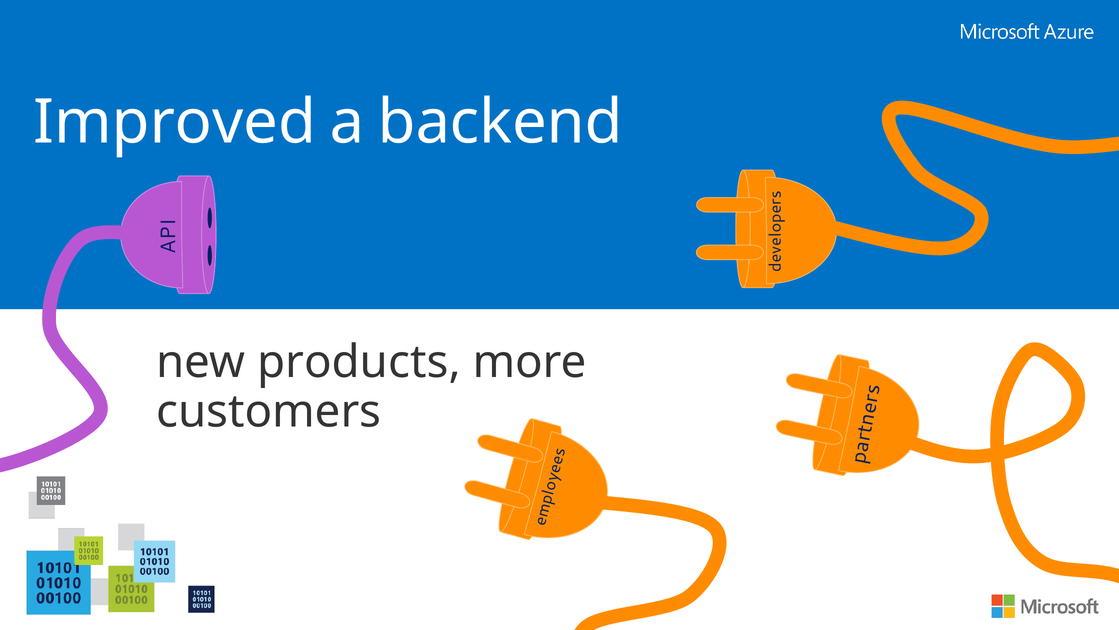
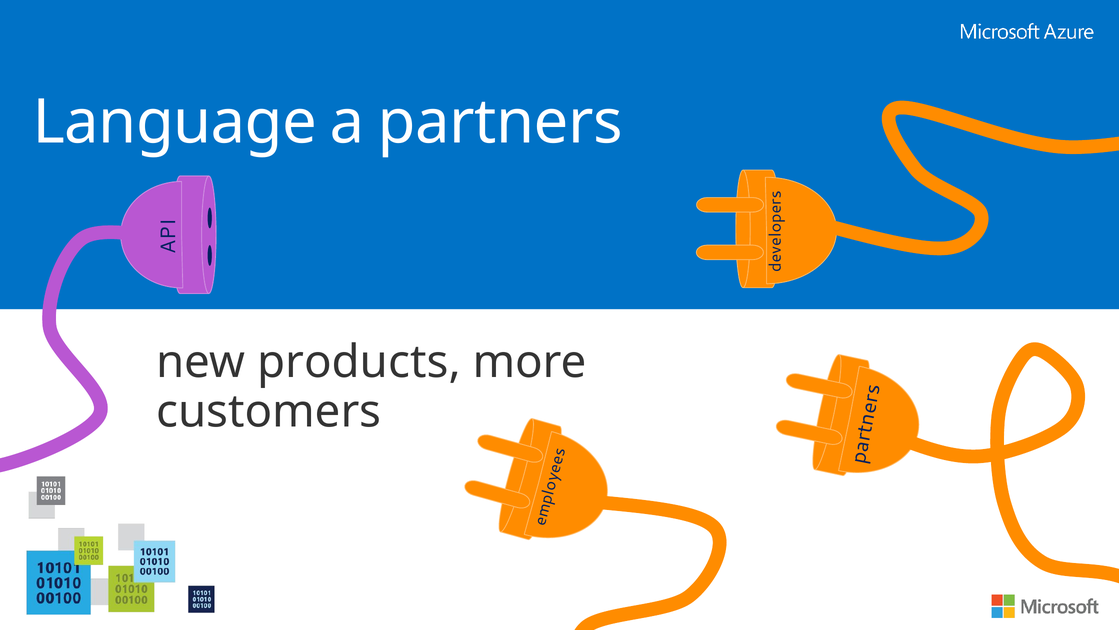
Improved: Improved -> Language (175, 122)
backend: backend -> partners (500, 122)
